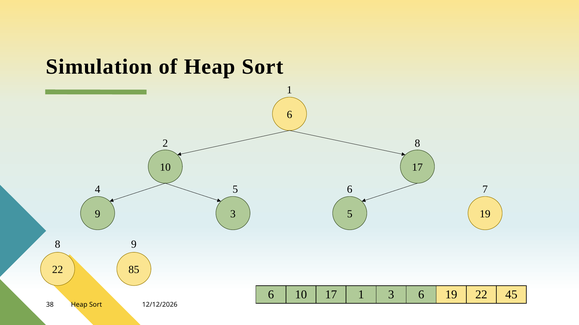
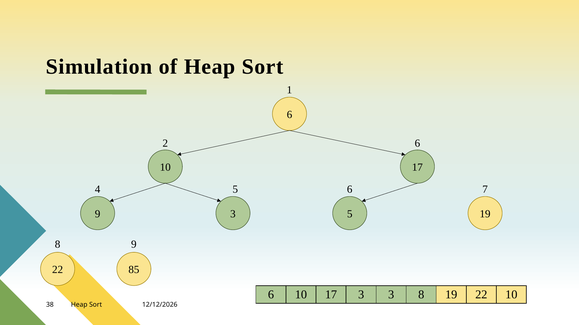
2 8: 8 -> 6 (417, 143)
17 1: 1 -> 3 (361, 295)
3 6: 6 -> 8 (421, 295)
22 45: 45 -> 10 (511, 295)
